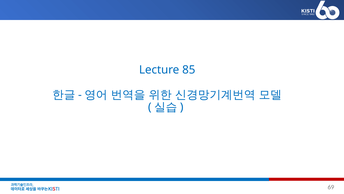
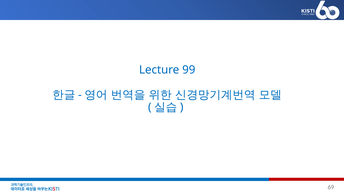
85: 85 -> 99 (189, 70)
